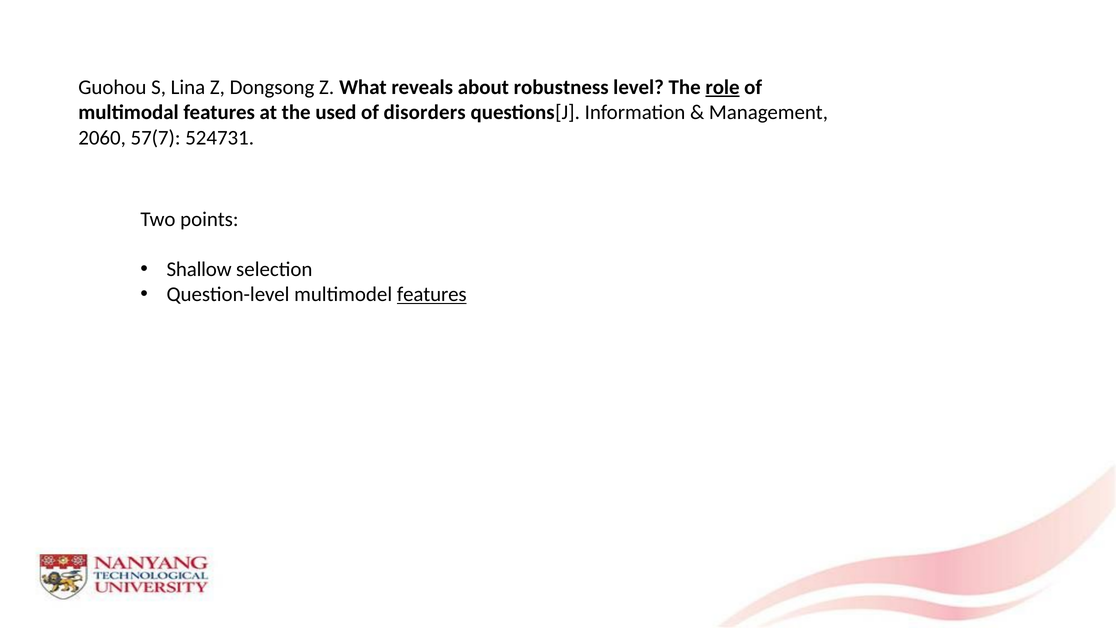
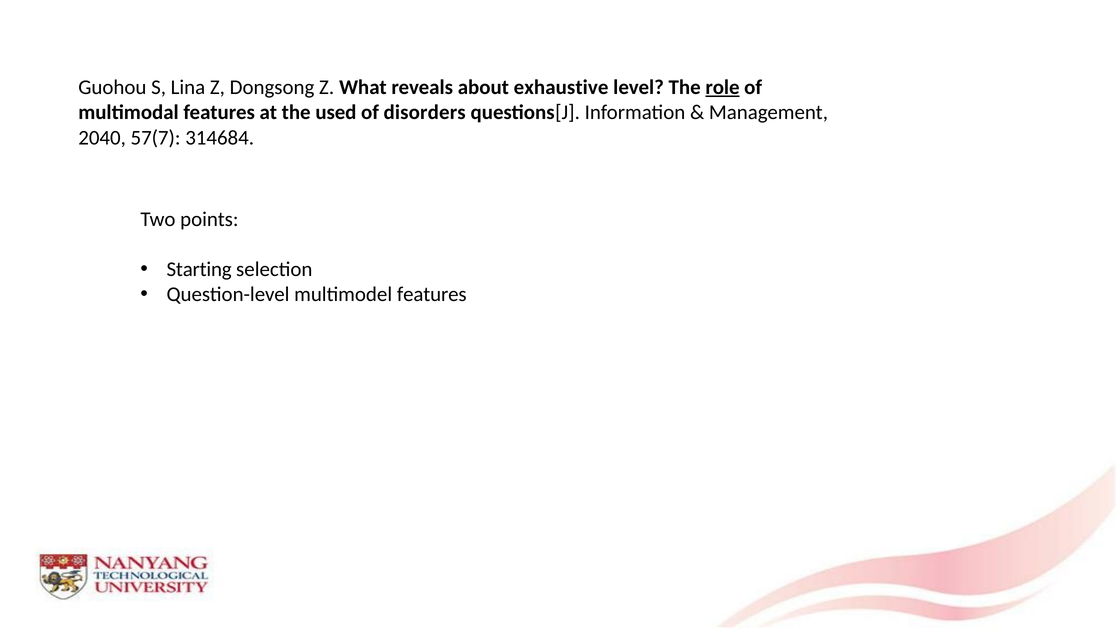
robustness: robustness -> exhaustive (561, 87)
2060: 2060 -> 2040 (102, 138)
524731: 524731 -> 314684 (220, 138)
Shallow: Shallow -> Starting (199, 269)
features underline: present -> none (432, 294)
